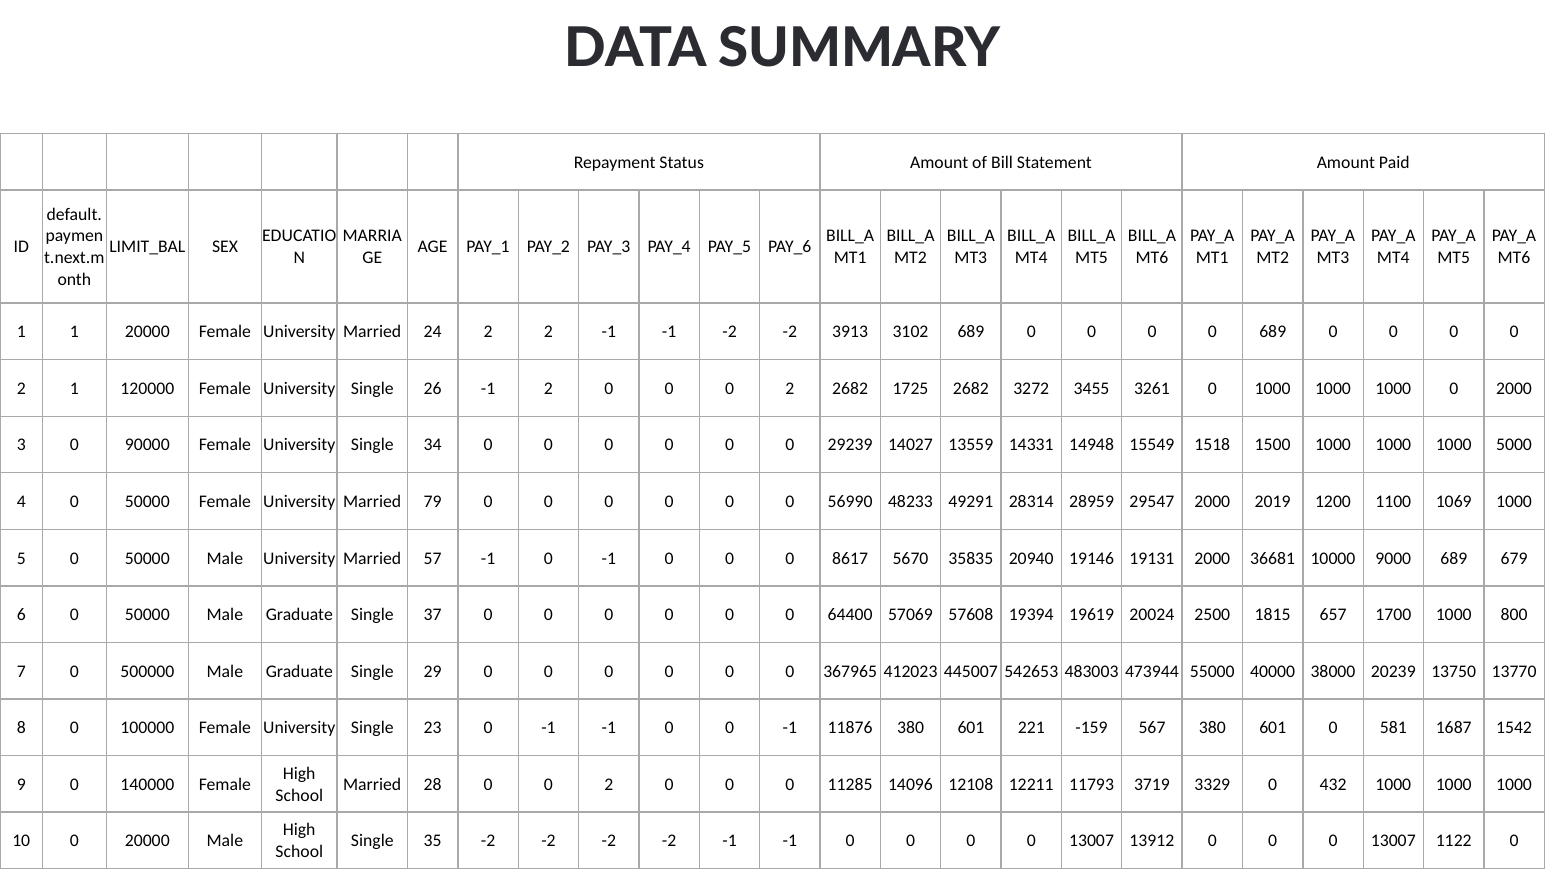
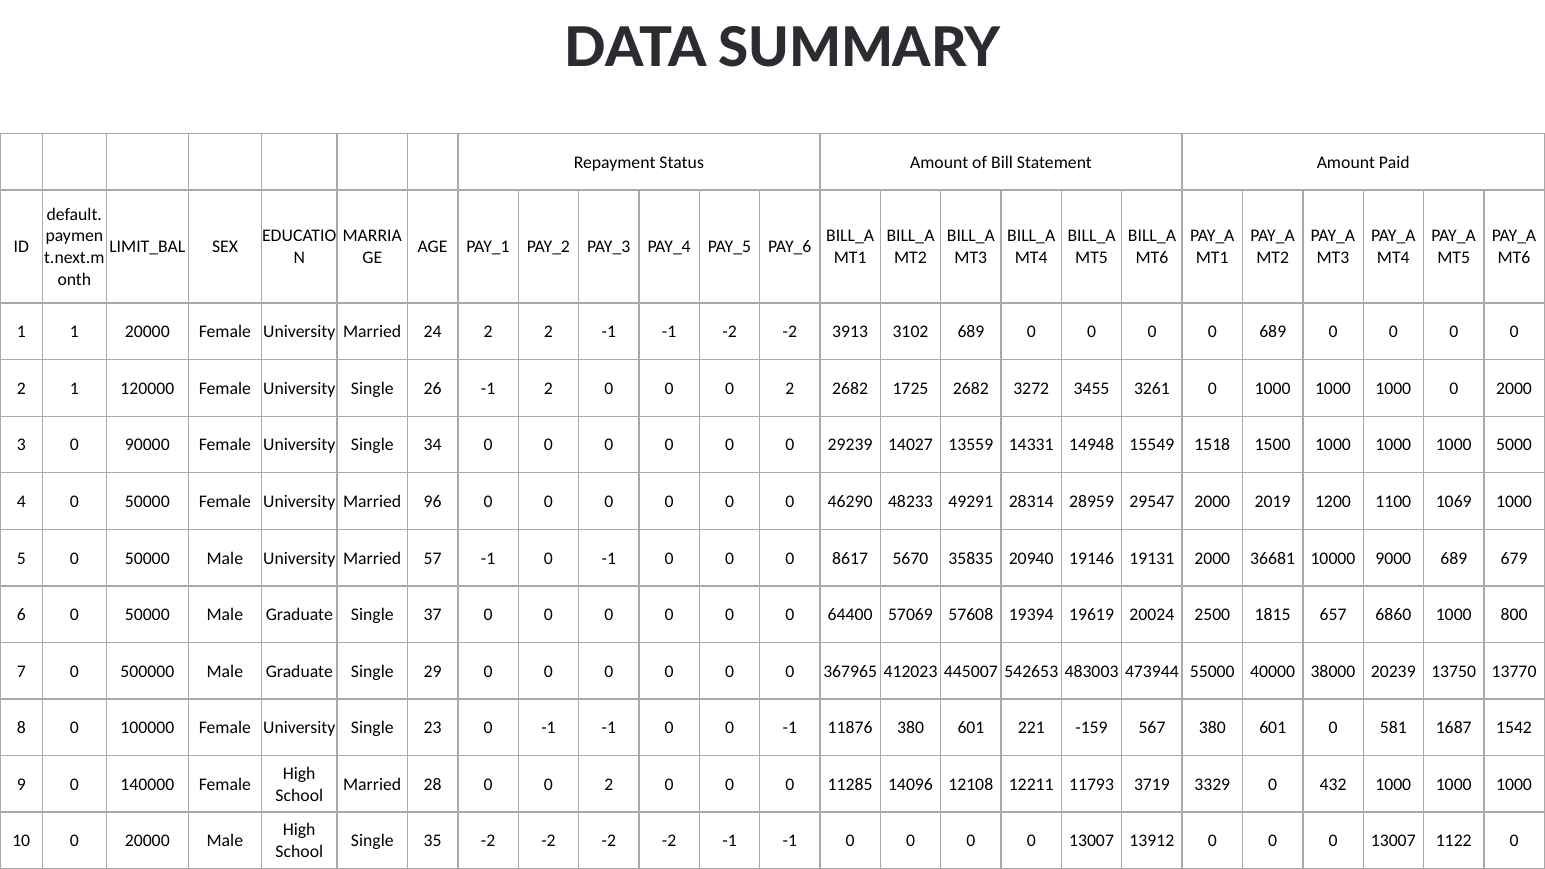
79: 79 -> 96 (433, 502)
56990: 56990 -> 46290 (850, 502)
1700: 1700 -> 6860 (1393, 615)
